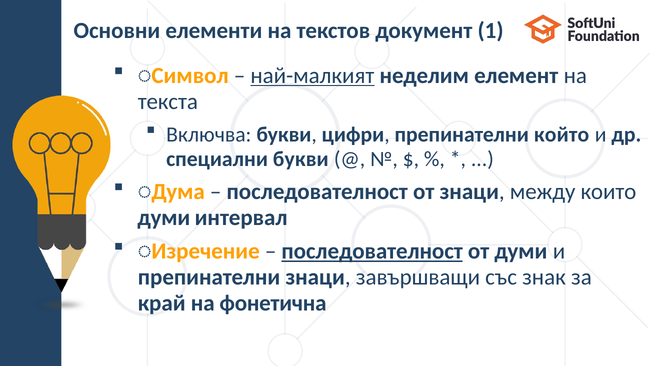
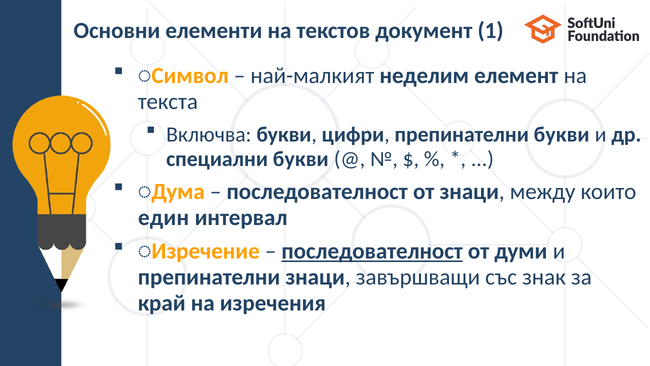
най-малкият underline: present -> none (312, 76)
препинателни който: който -> букви (562, 134)
думи: думи -> един (164, 218)
фонетична: фонетична -> изречения (273, 303)
